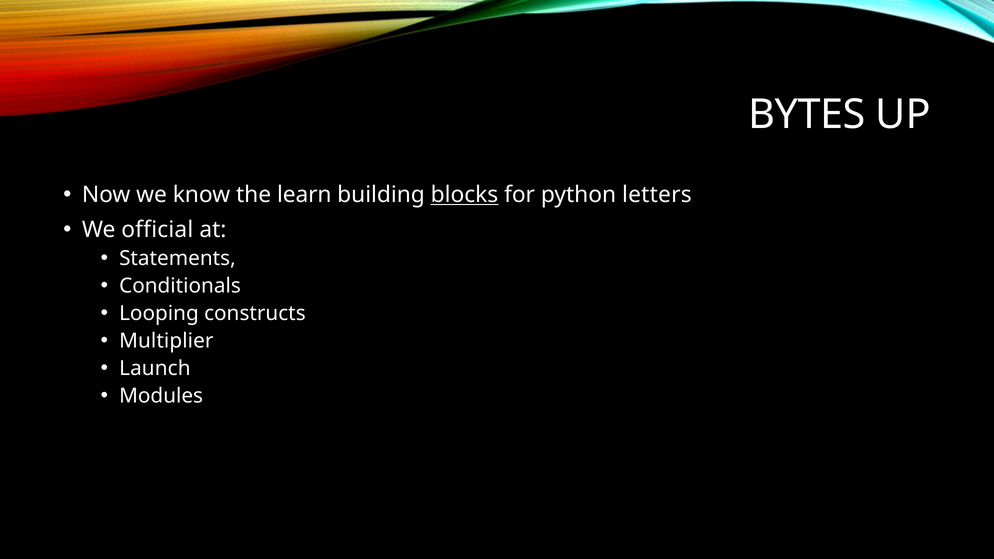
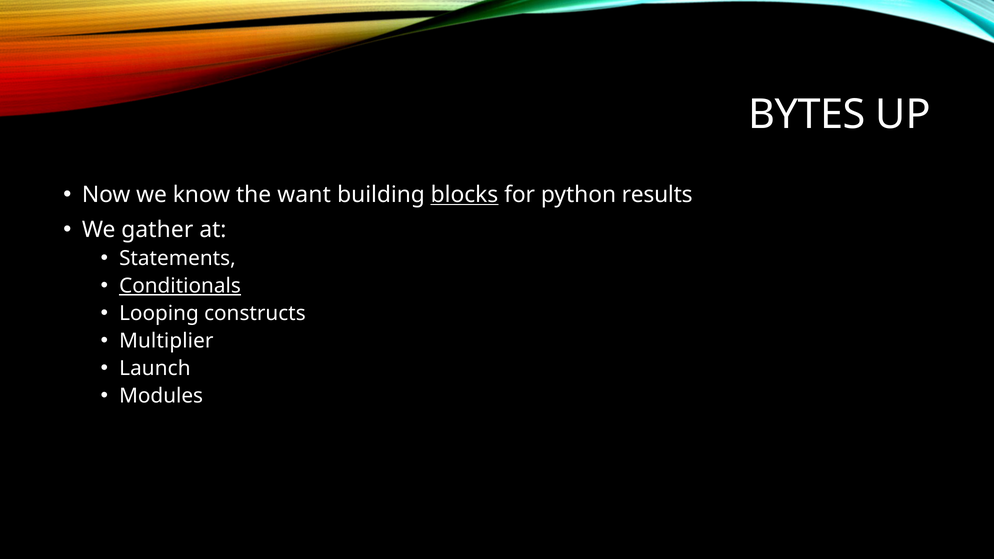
learn: learn -> want (304, 195)
letters: letters -> results (657, 195)
official: official -> gather (157, 230)
Conditionals underline: none -> present (180, 286)
